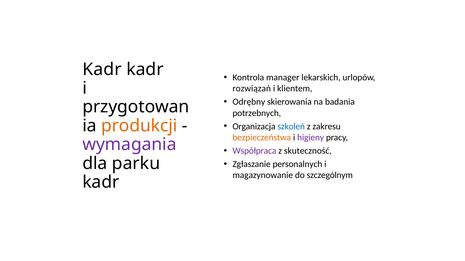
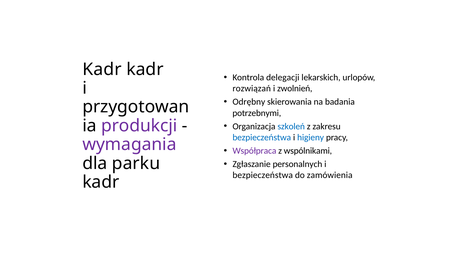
manager: manager -> delegacji (283, 78)
klientem: klientem -> zwolnień (295, 89)
potrzebnych: potrzebnych -> potrzebnymi (257, 113)
produkcji colour: orange -> purple (139, 126)
bezpieczeństwa colour: orange -> blue (262, 138)
higieny colour: purple -> blue (311, 138)
skuteczność: skuteczność -> wspólnikami (308, 151)
magazynowanie: magazynowanie -> bezpieczeństwa (263, 176)
szczególnym: szczególnym -> zamówienia (330, 176)
